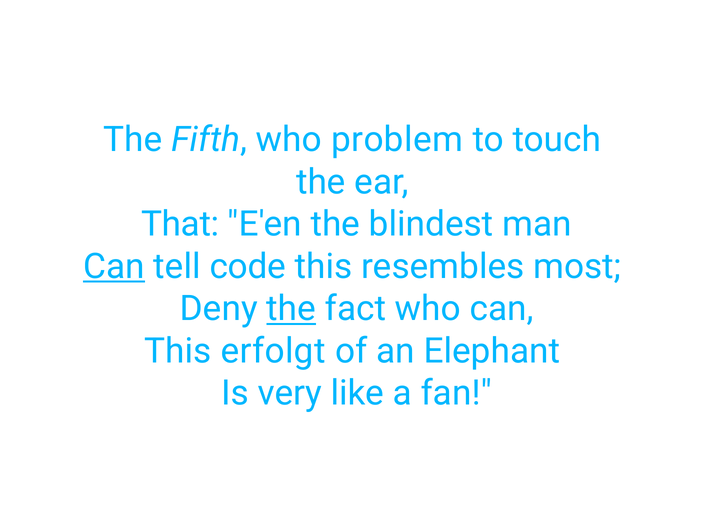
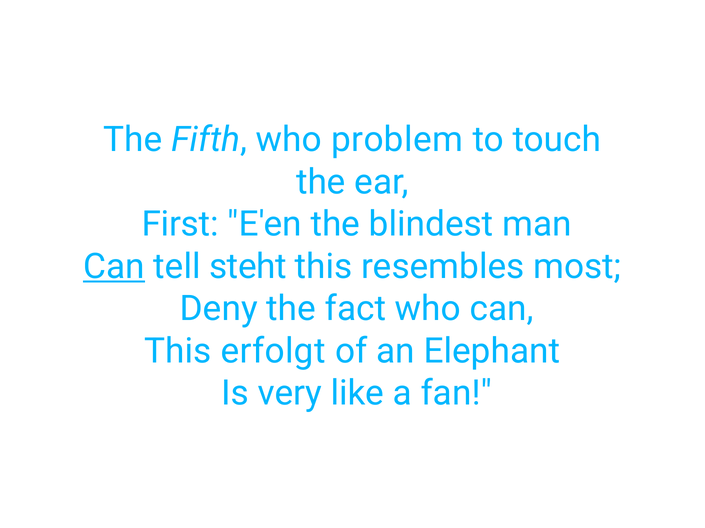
That: That -> First (180, 225)
code: code -> steht (248, 267)
the underline: present -> none (291, 309)
